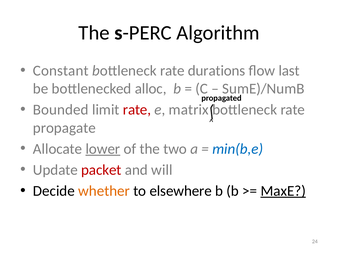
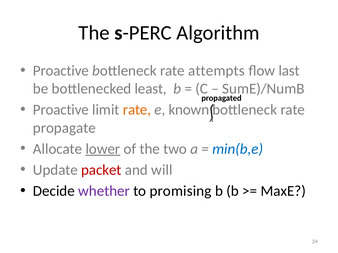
Constant: Constant -> Proactive (61, 71)
durations: durations -> attempts (216, 71)
alloc: alloc -> least (151, 89)
Bounded: Bounded -> Proactive (61, 110)
rate colour: red -> orange (137, 110)
matrix: matrix -> known (189, 110)
whether colour: orange -> purple (104, 191)
elsewhere: elsewhere -> promising (181, 191)
MaxE underline: present -> none (283, 191)
